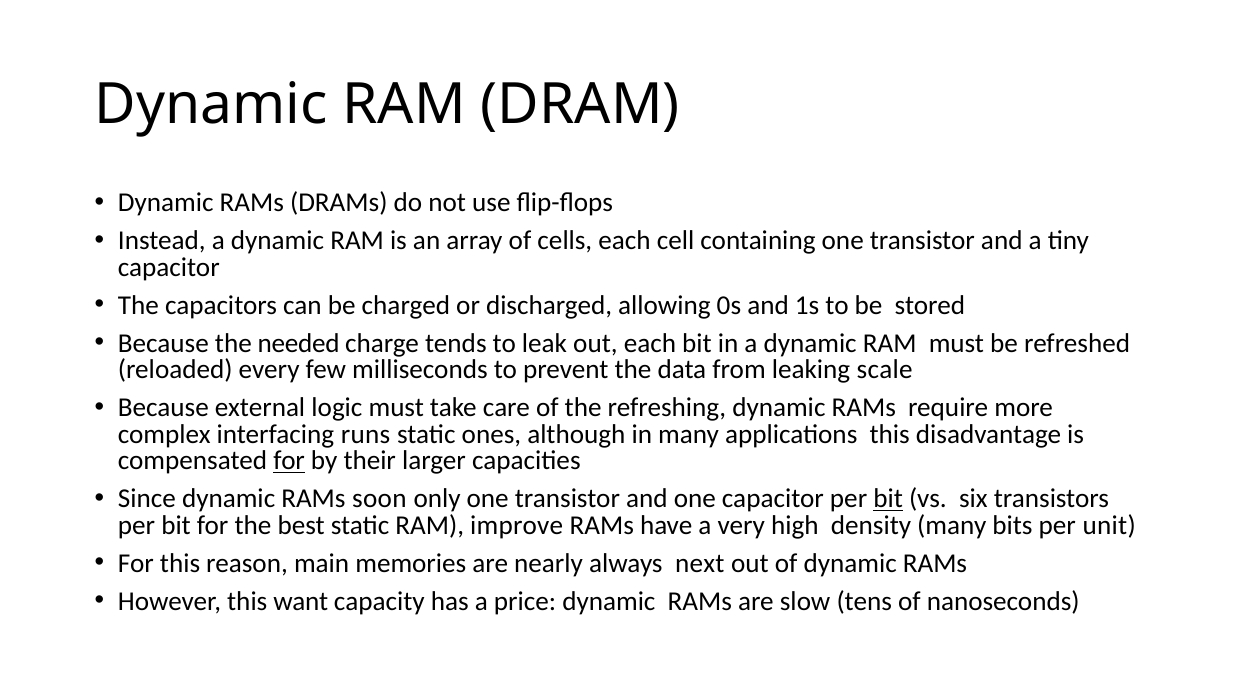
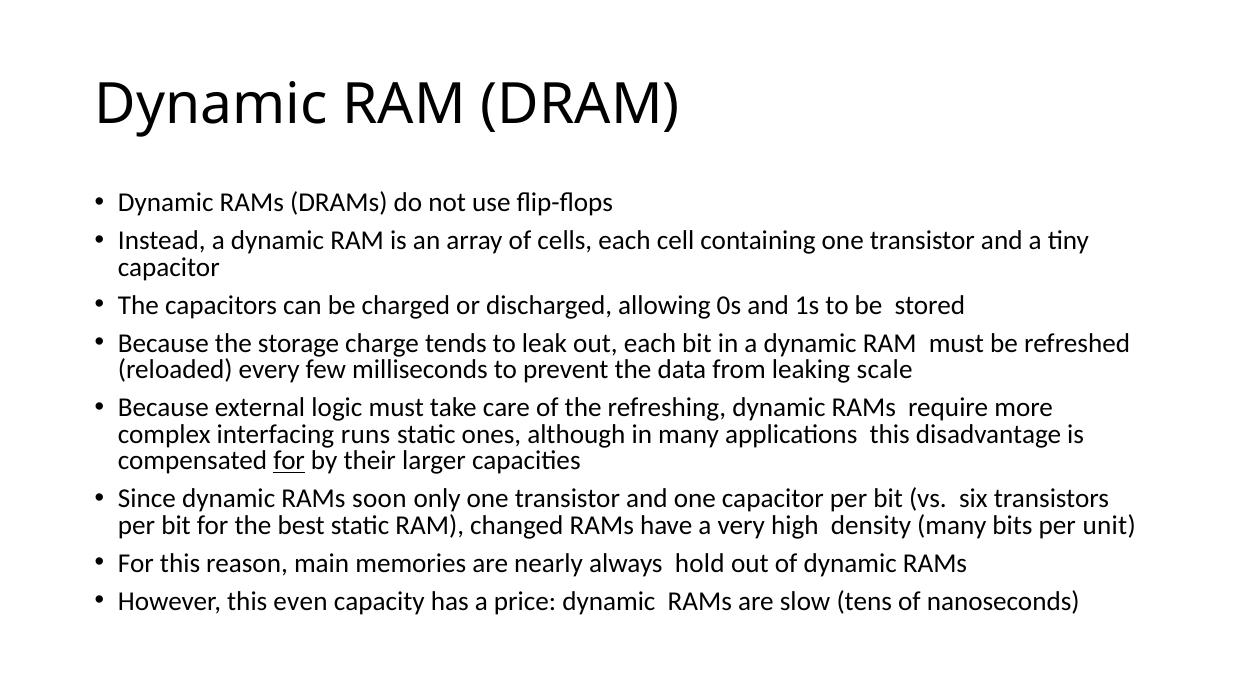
needed: needed -> storage (299, 343)
bit underline: present -> none (888, 499)
improve: improve -> changed (517, 525)
next: next -> hold (700, 563)
want: want -> even (301, 601)
